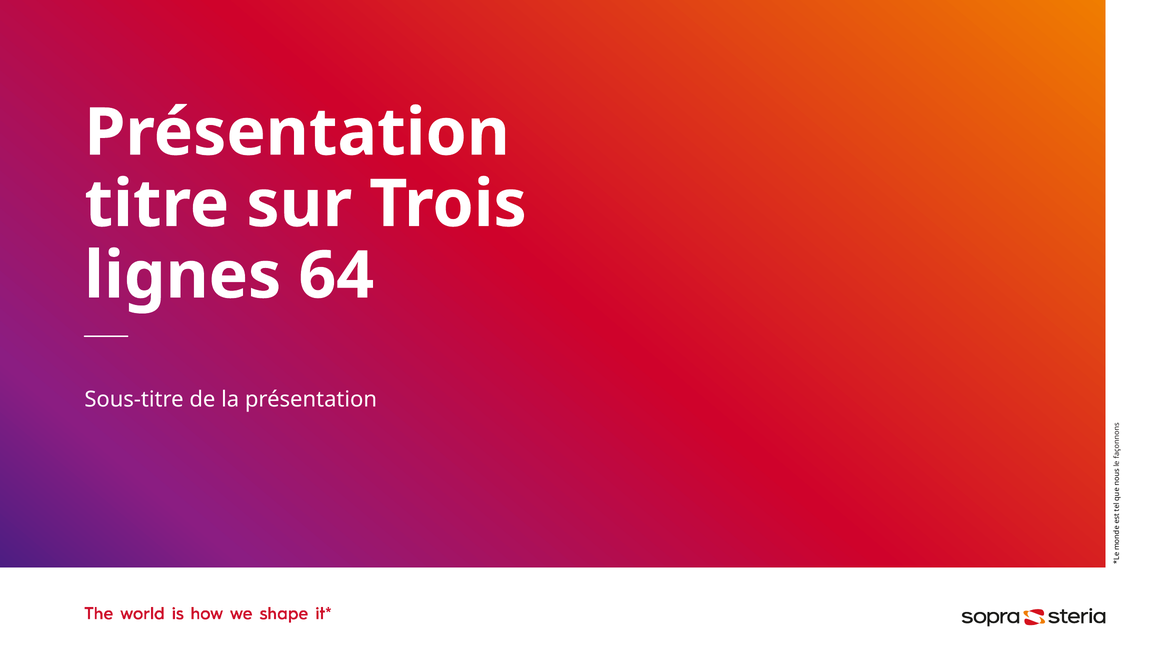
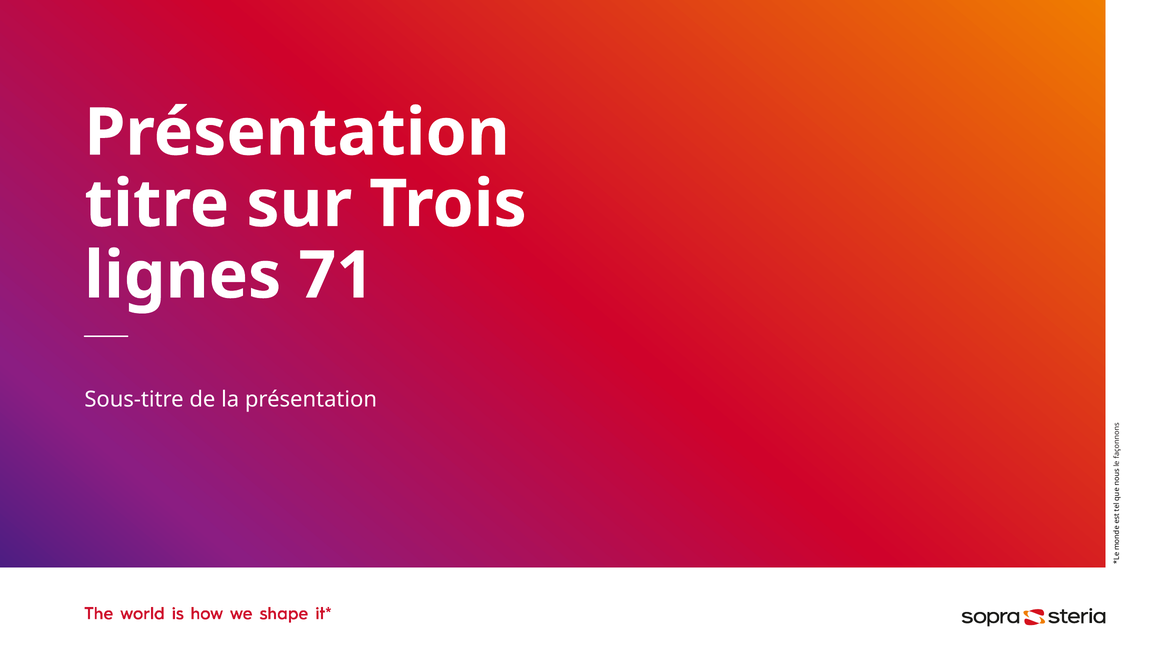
64: 64 -> 71 (336, 276)
